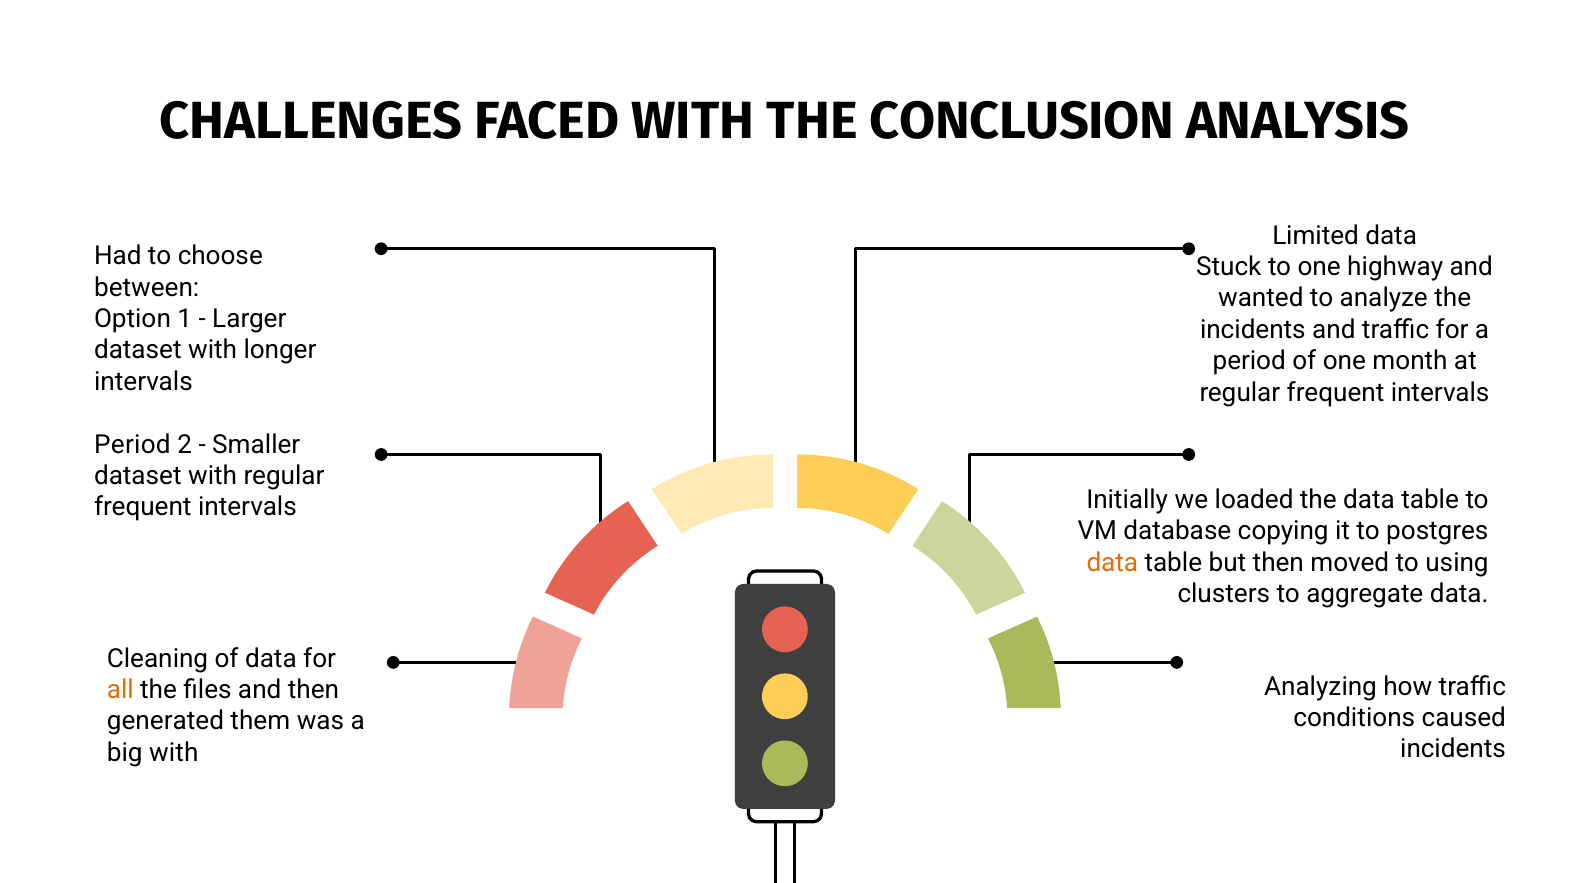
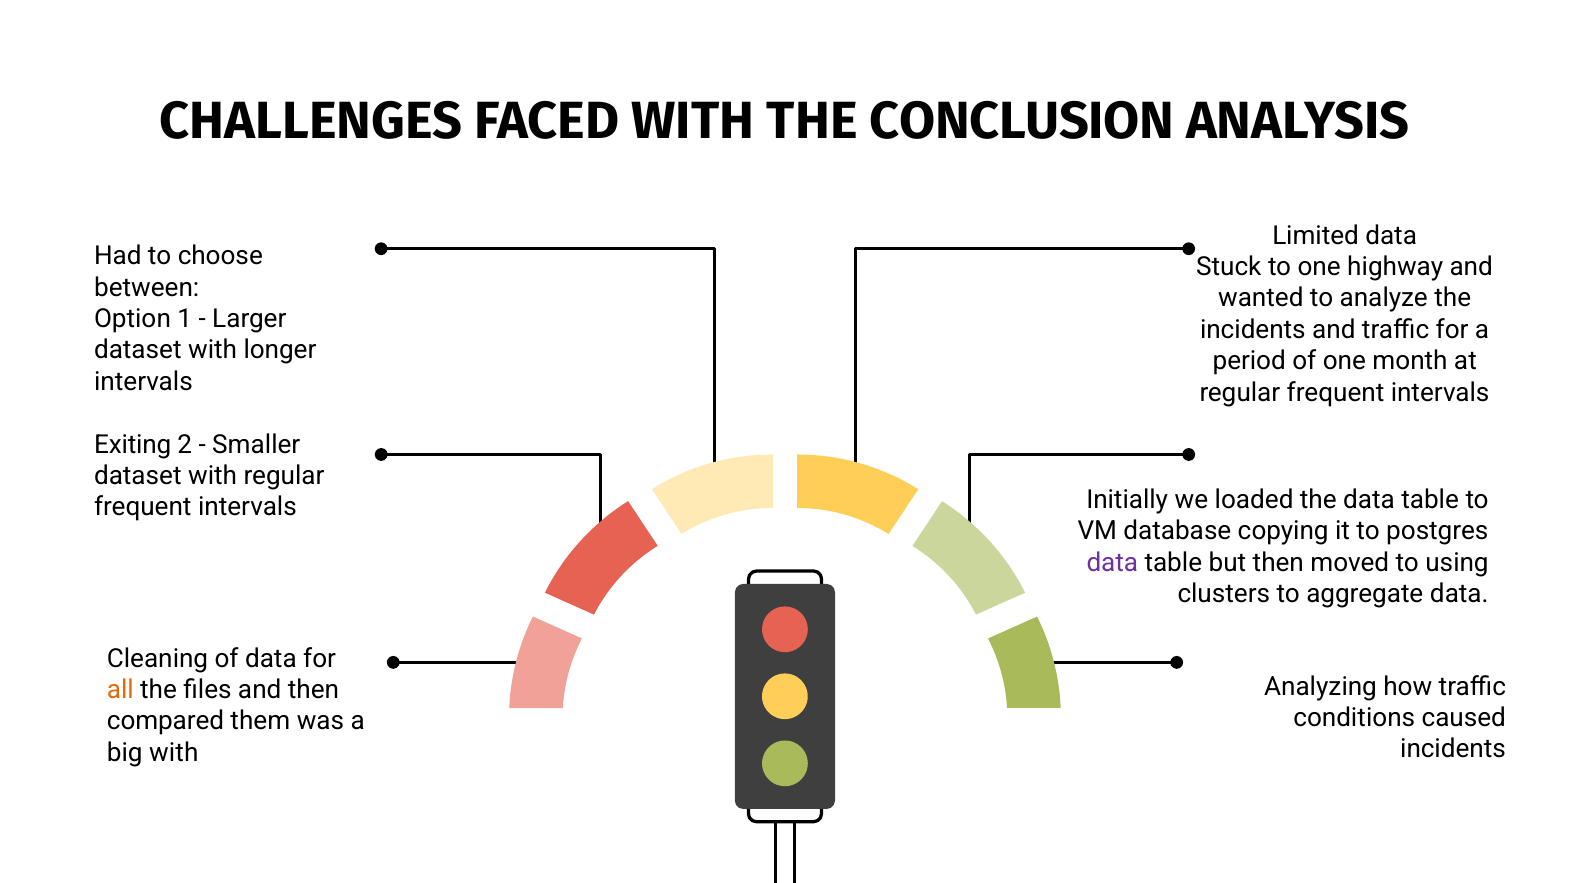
Period: Period -> Exiting (133, 445)
data colour: orange -> purple (1112, 563)
generated: generated -> compared (166, 721)
